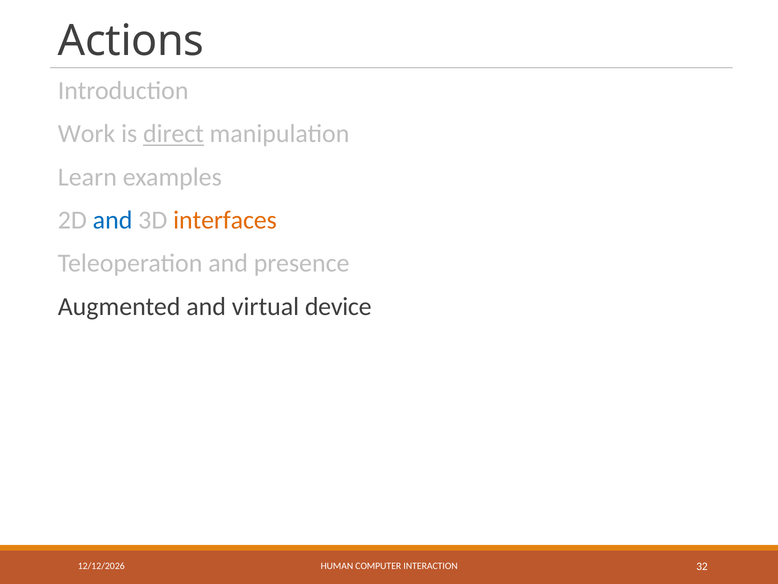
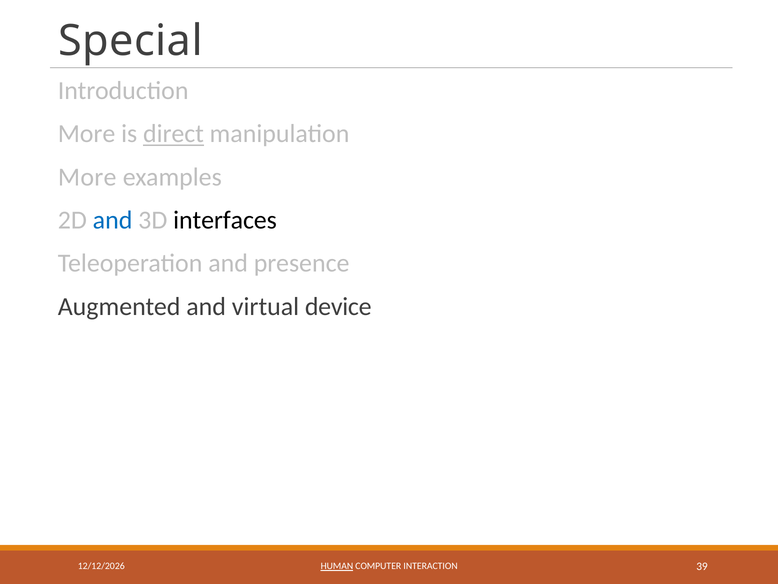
Actions: Actions -> Special (131, 41)
Work: Work -> More (87, 134)
Learn: Learn -> More (87, 177)
interfaces colour: orange -> black (225, 220)
HUMAN underline: none -> present (337, 566)
32: 32 -> 39 (702, 566)
